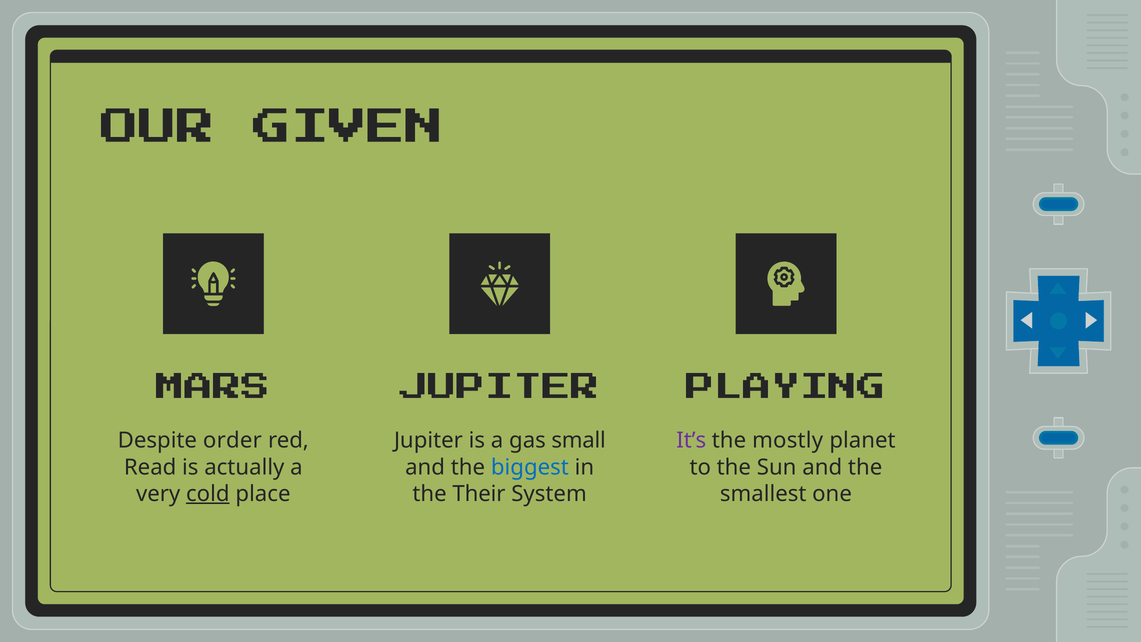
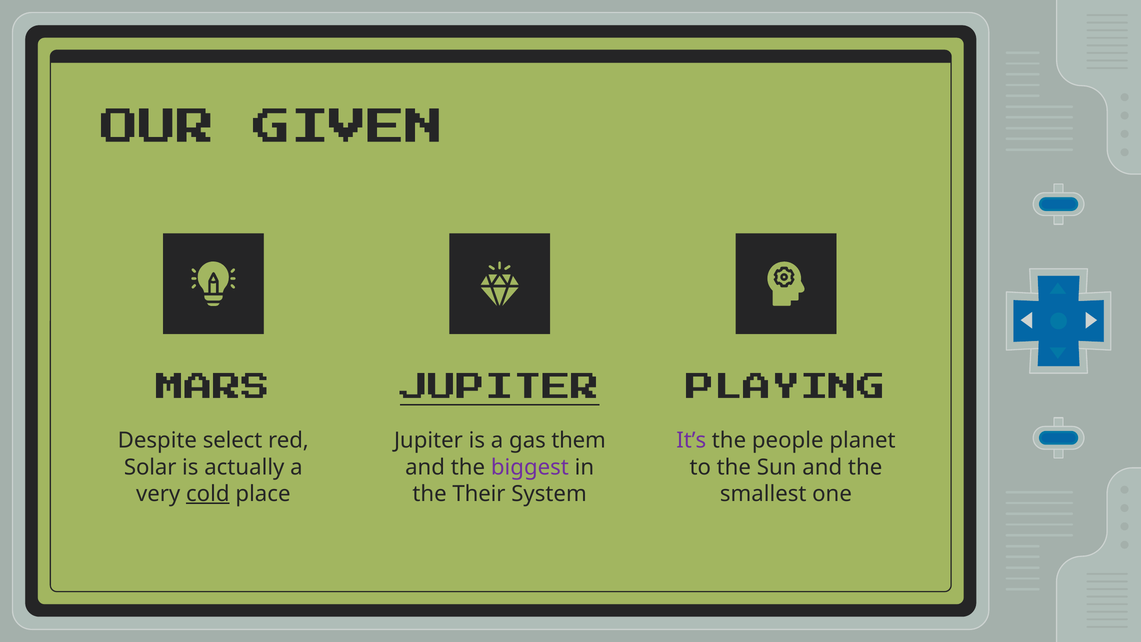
JUPITER underline: none -> present (500, 392)
order: order -> select (233, 440)
small: small -> them (579, 440)
mostly: mostly -> people (788, 440)
Read: Read -> Solar (150, 467)
biggest colour: blue -> purple (530, 467)
